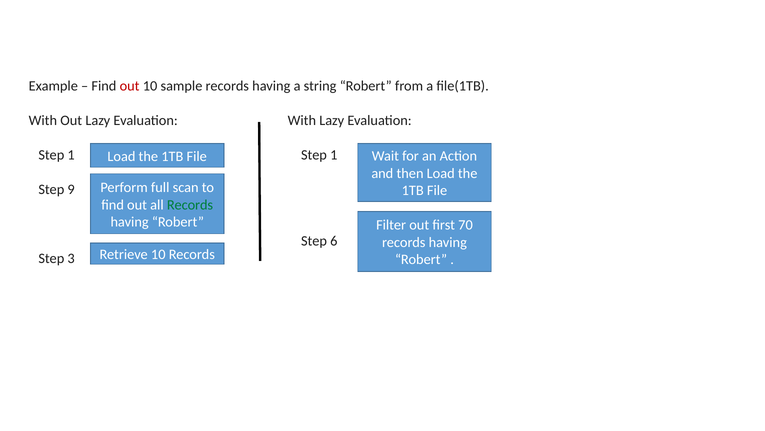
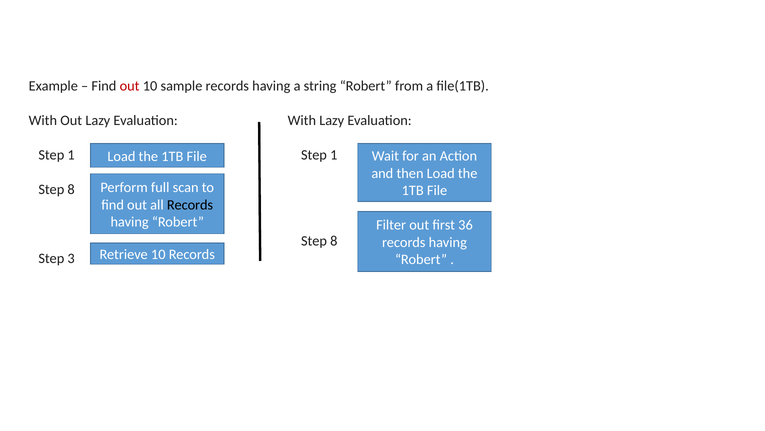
9: 9 -> 8 (71, 189)
Records colour: green -> black (190, 204)
70: 70 -> 36 (466, 225)
6: 6 -> 8 (334, 241)
